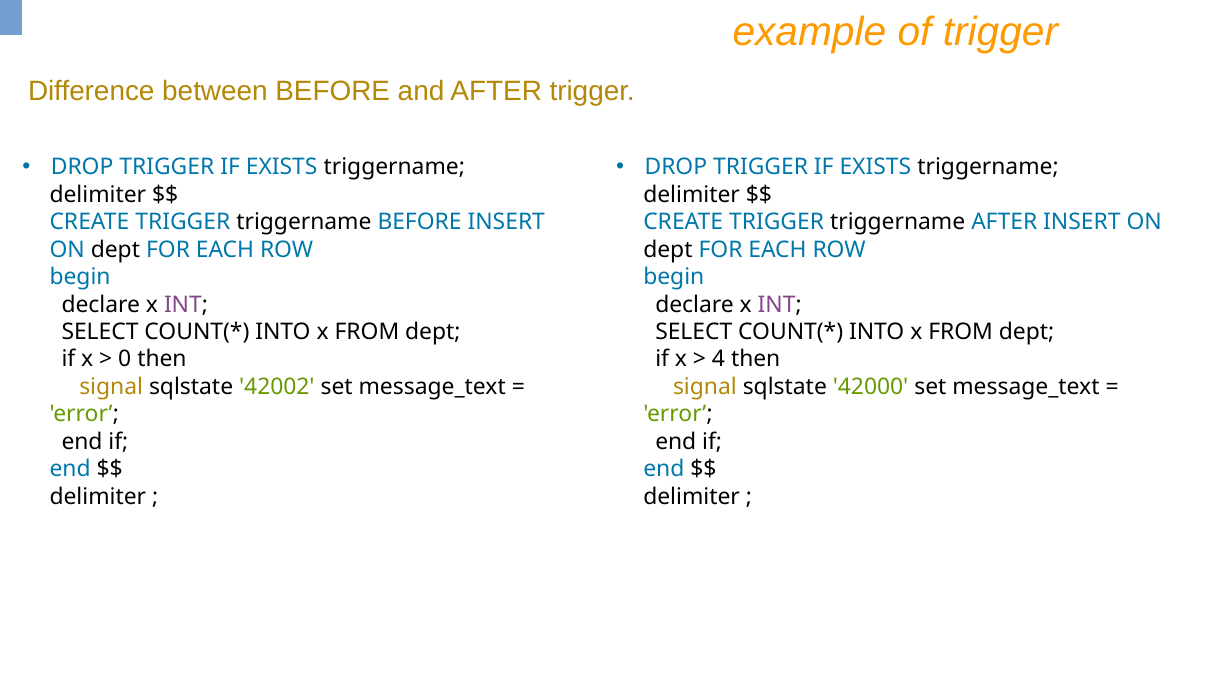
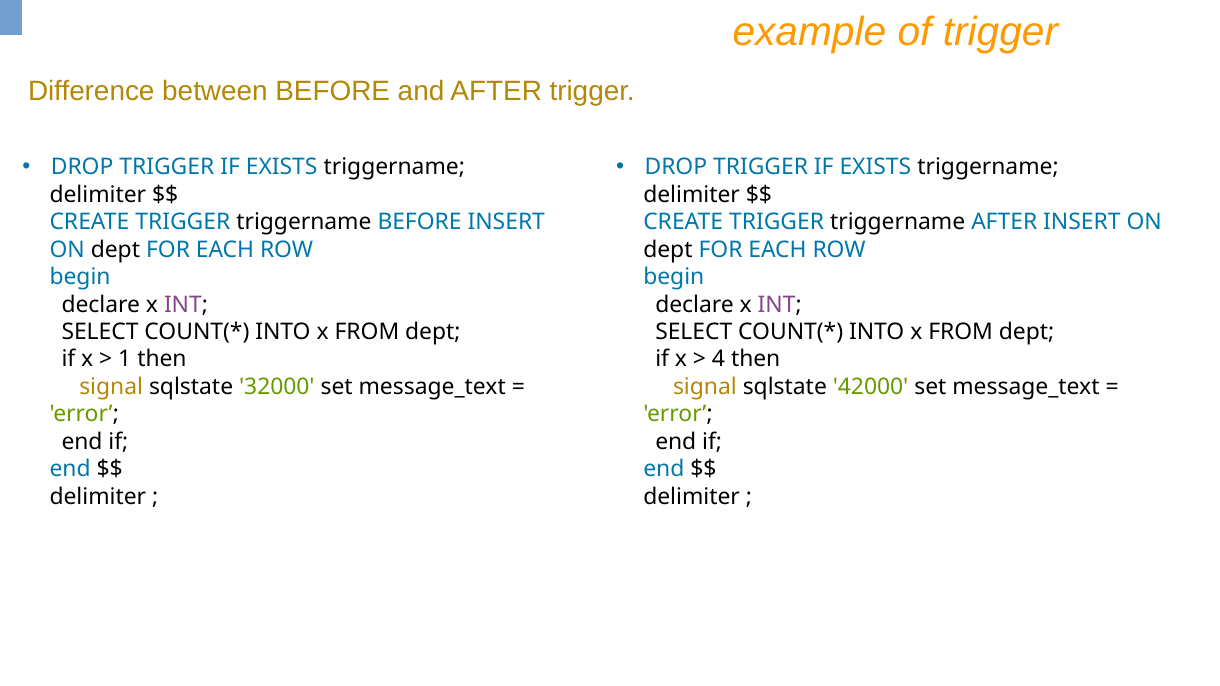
0: 0 -> 1 (125, 360)
42002: 42002 -> 32000 (277, 387)
